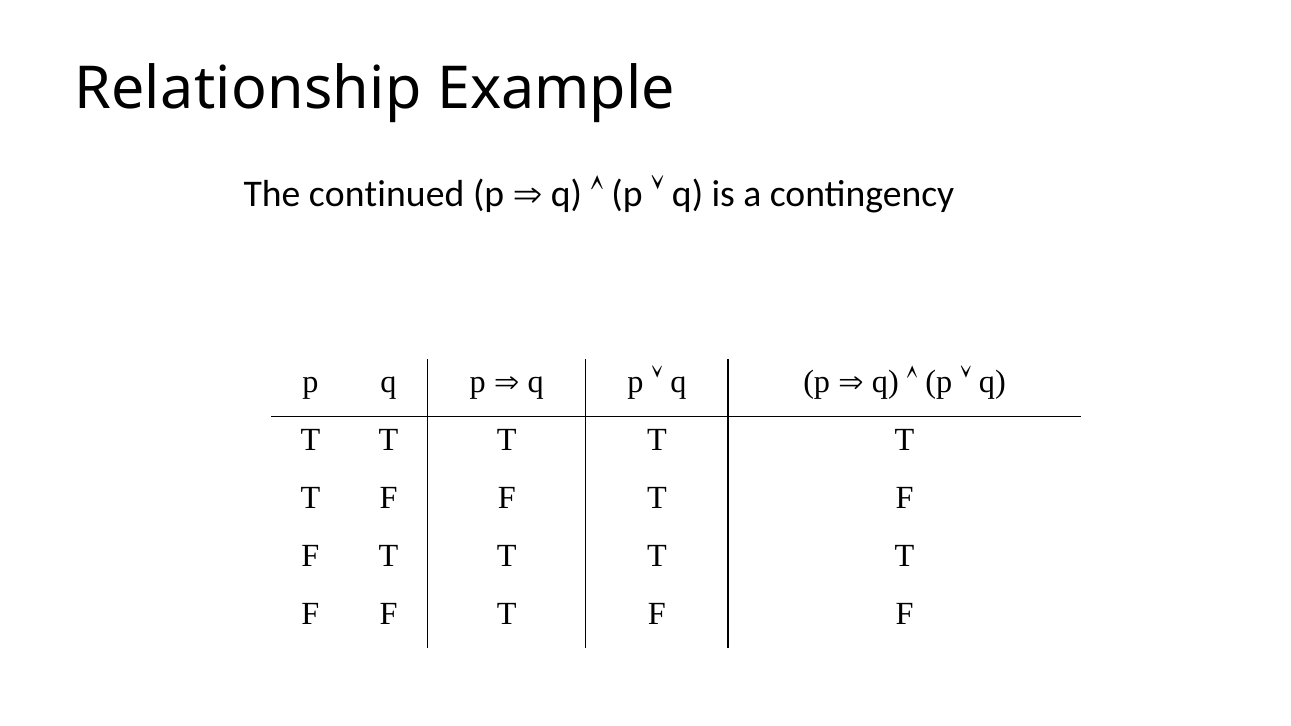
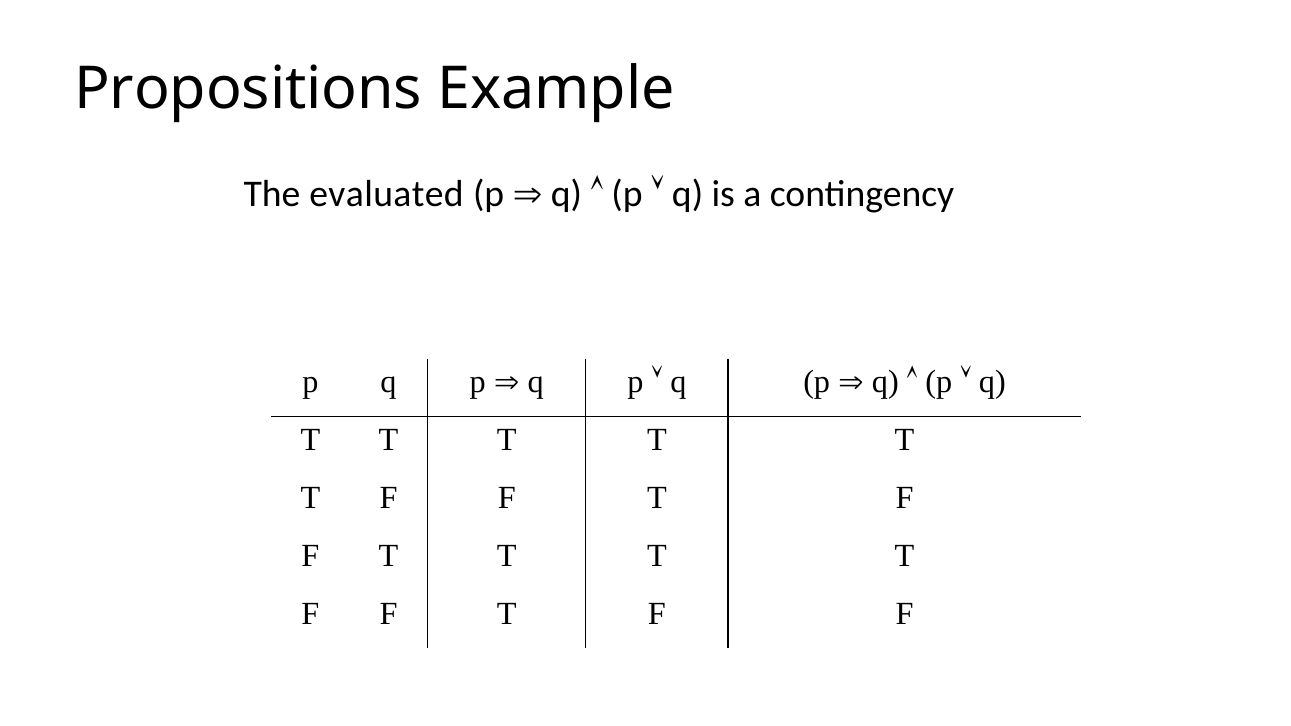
Relationship: Relationship -> Propositions (248, 89)
continued: continued -> evaluated (387, 194)
